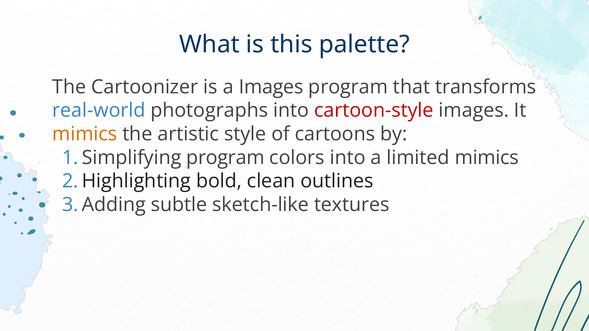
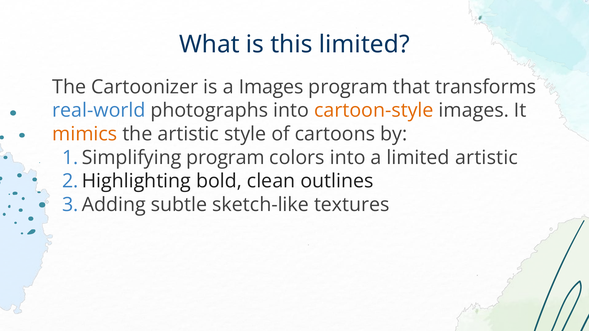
this palette: palette -> limited (364, 44)
cartoon-style colour: red -> orange (374, 111)
limited mimics: mimics -> artistic (487, 158)
